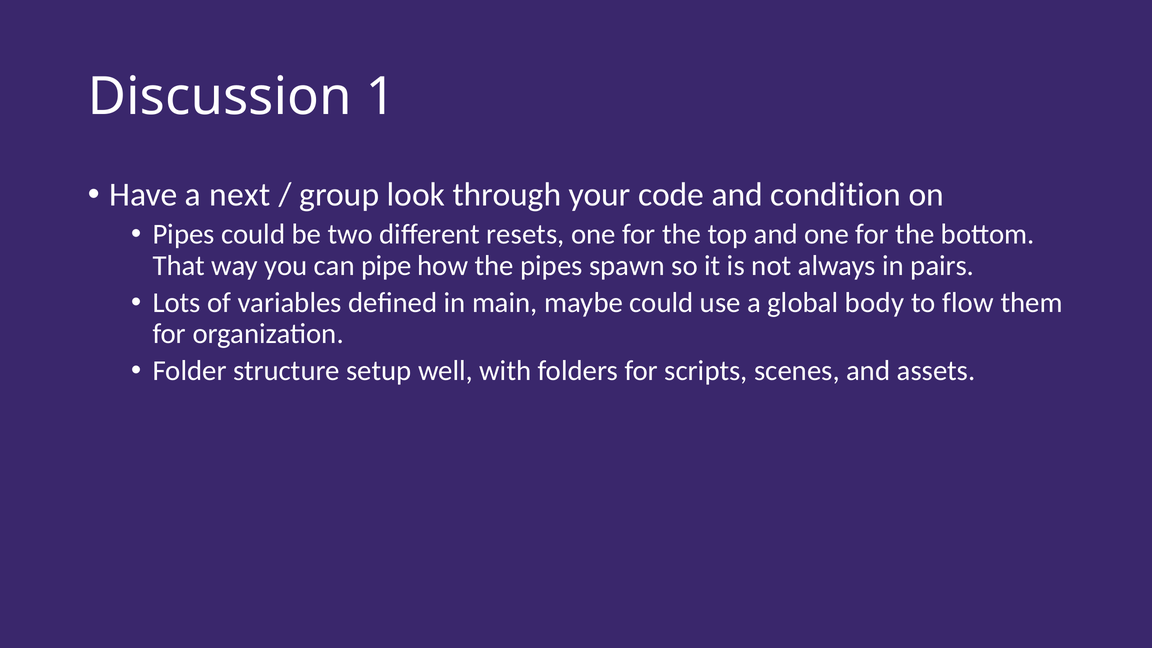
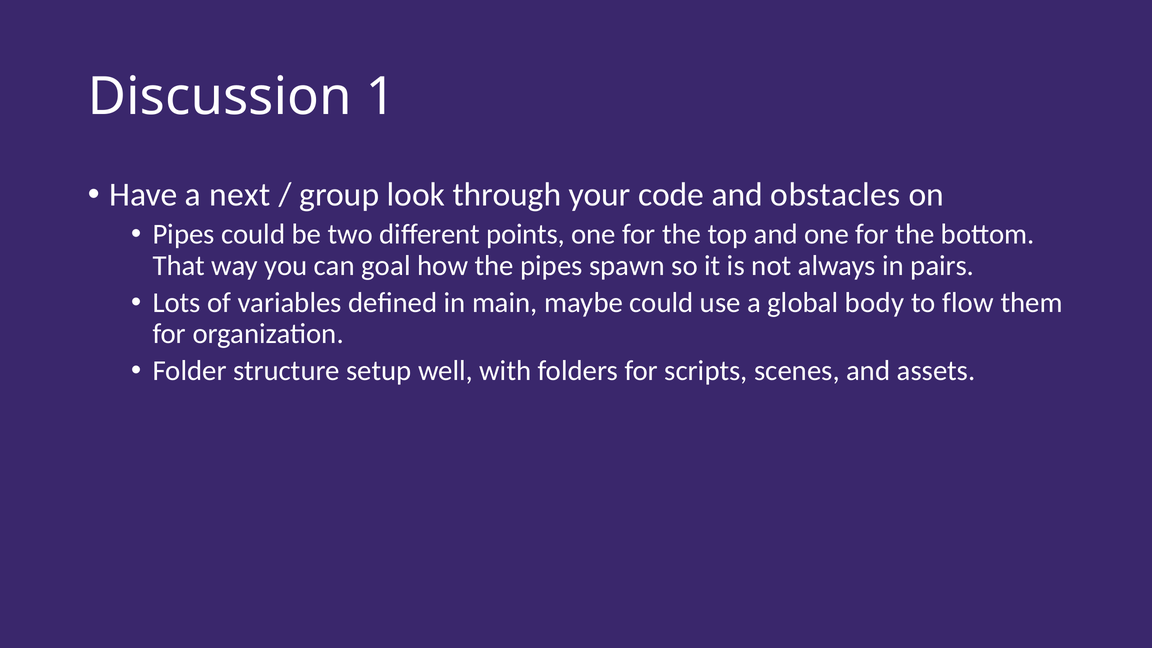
condition: condition -> obstacles (836, 195)
resets: resets -> points (526, 234)
pipe: pipe -> goal (386, 266)
